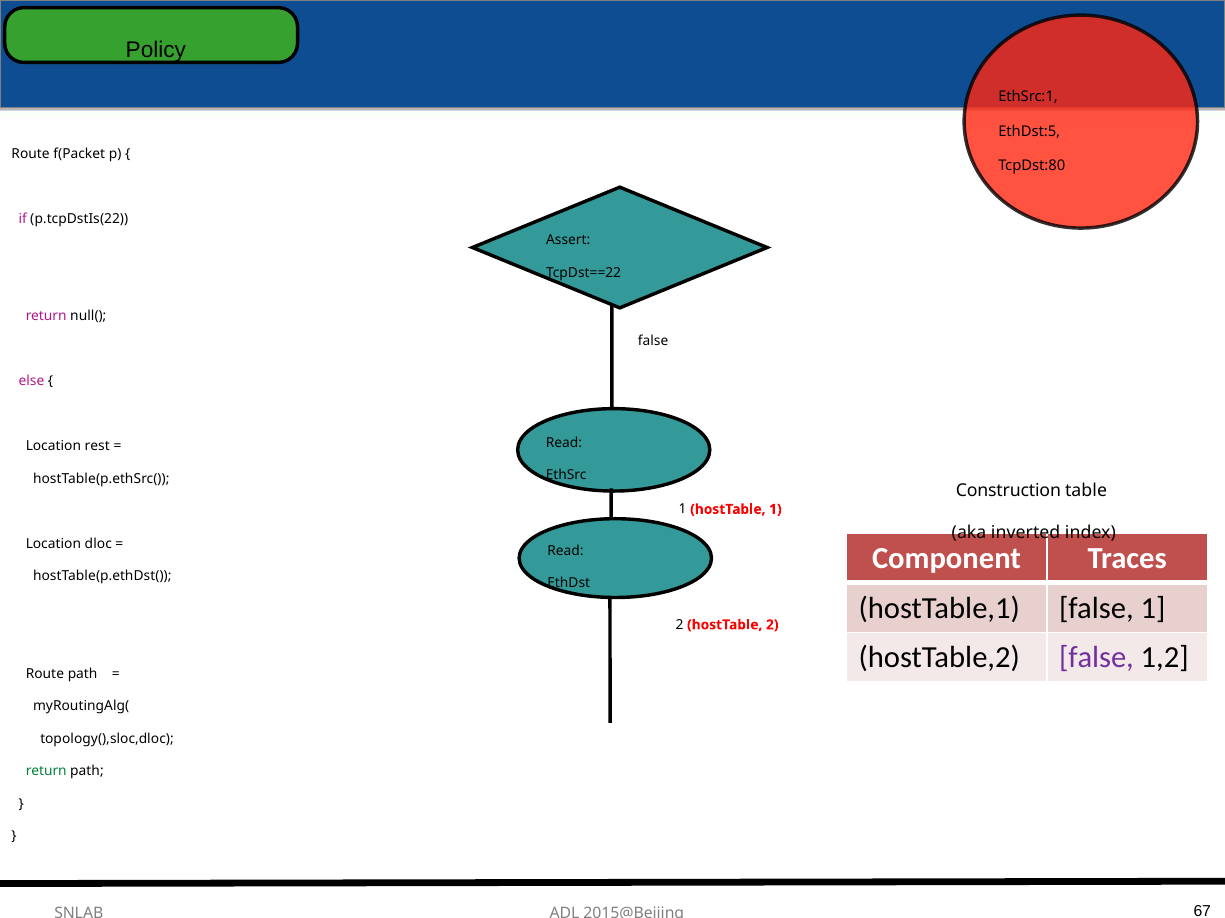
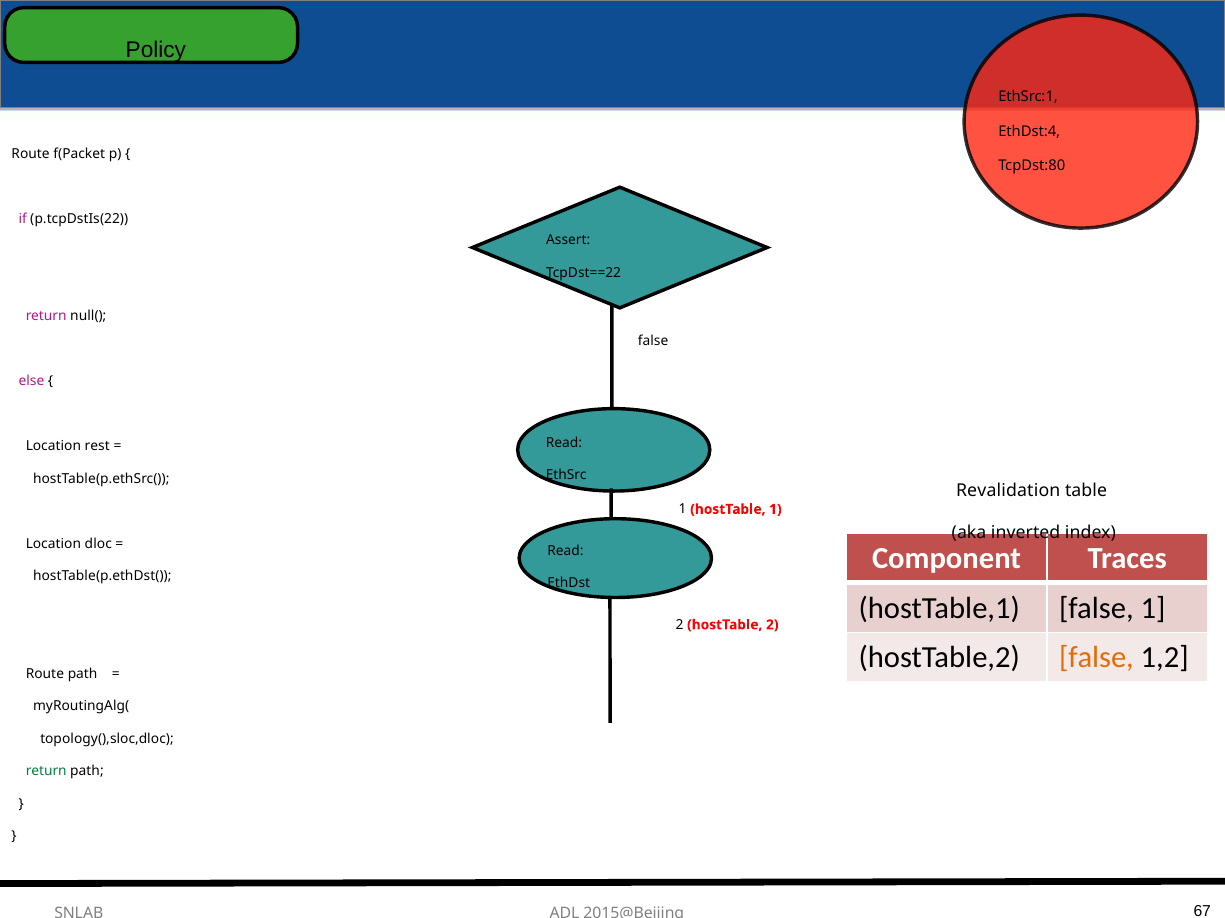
EthDst:5: EthDst:5 -> EthDst:4 (1029, 131)
Construction: Construction -> Revalidation (1008, 491)
false colour: purple -> orange (1096, 658)
